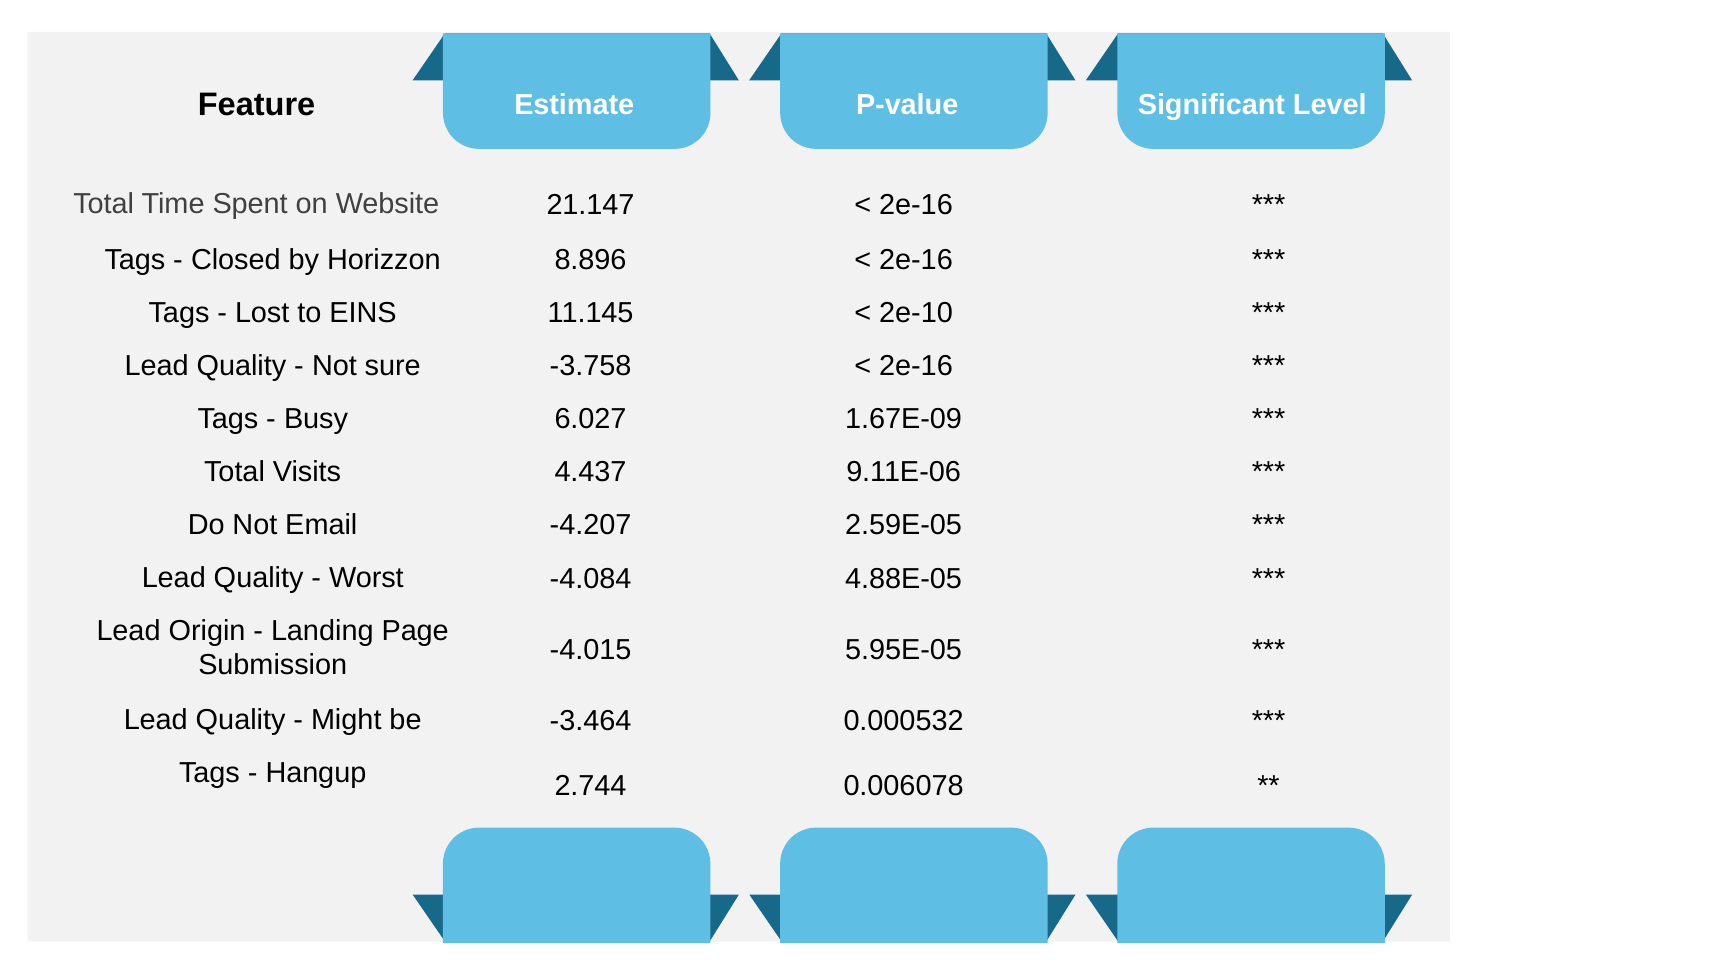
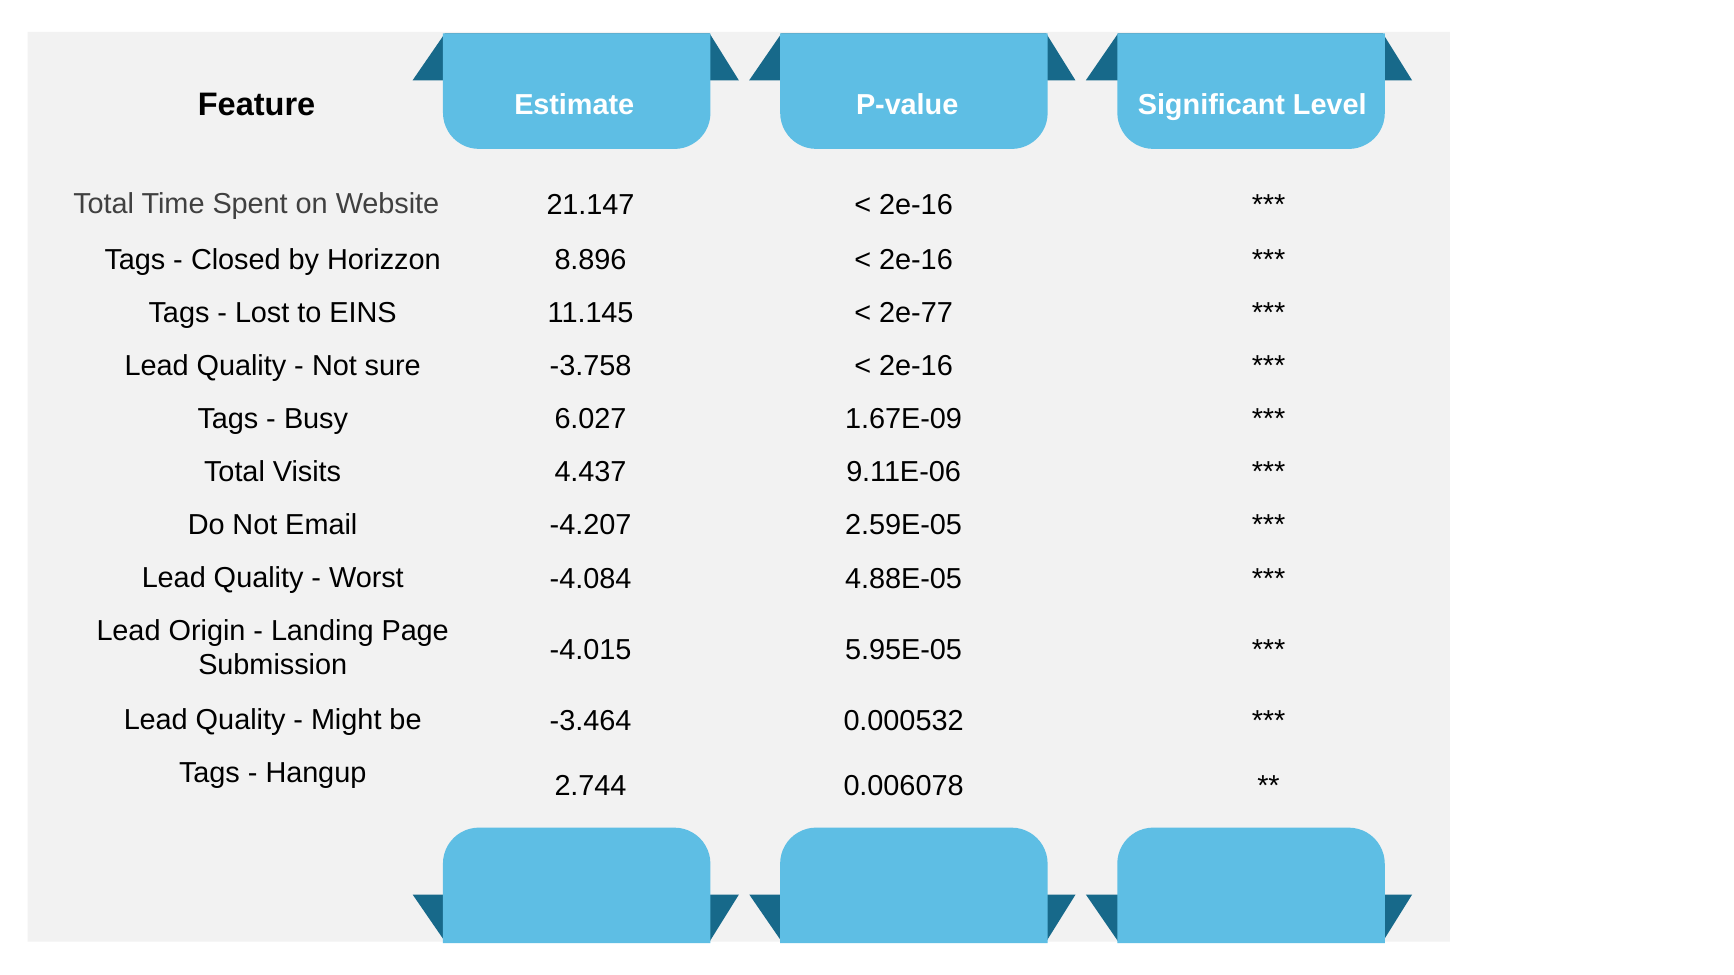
2e-10: 2e-10 -> 2e-77 (916, 313)
